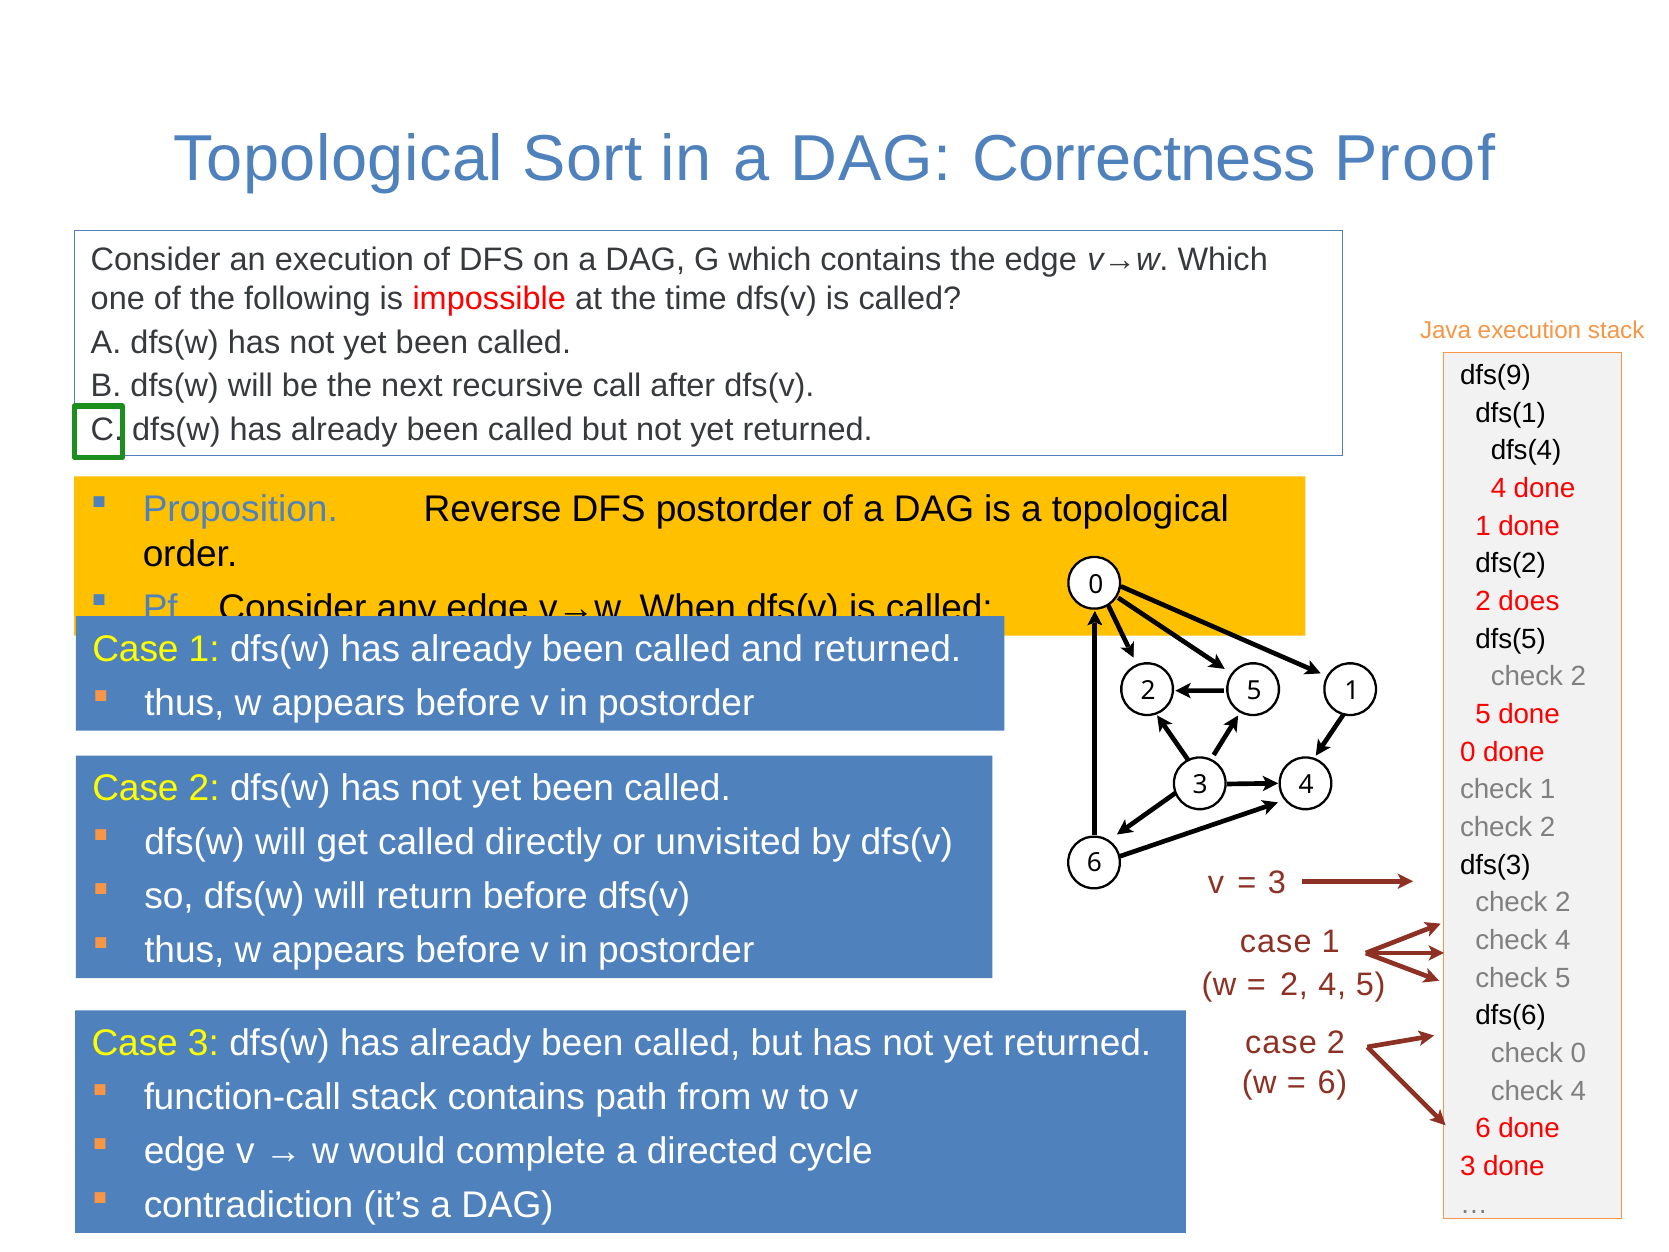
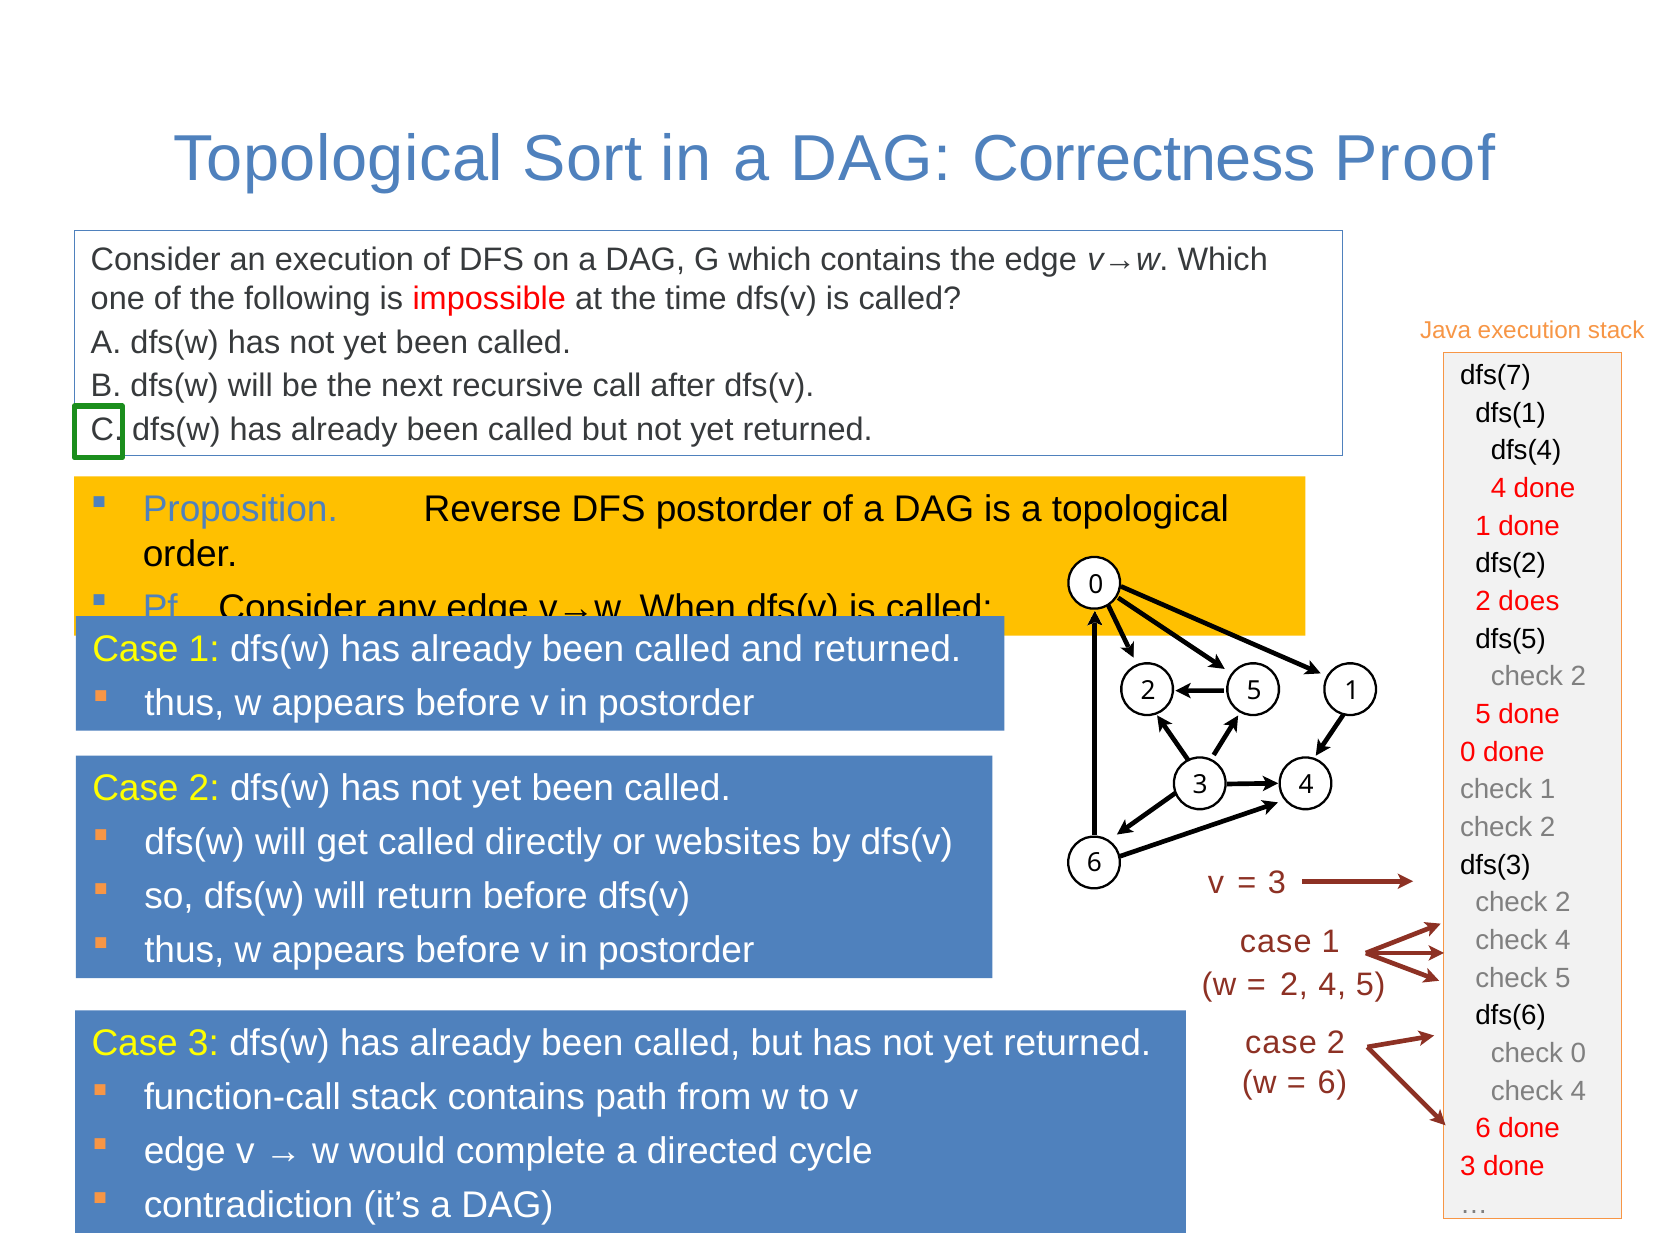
dfs(9: dfs(9 -> dfs(7 (1495, 375)
unvisited: unvisited -> websites (728, 842)
